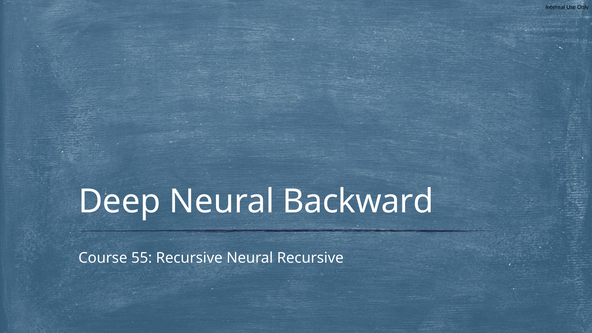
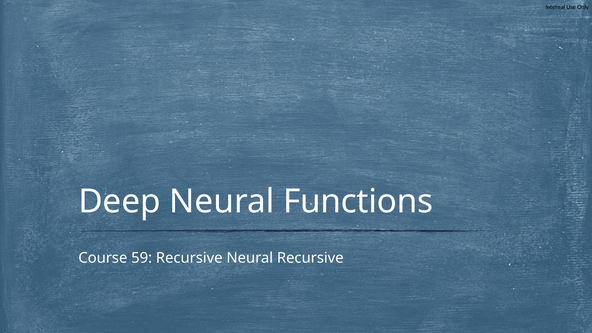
Backward: Backward -> Functions (358, 202)
55: 55 -> 59 (142, 258)
